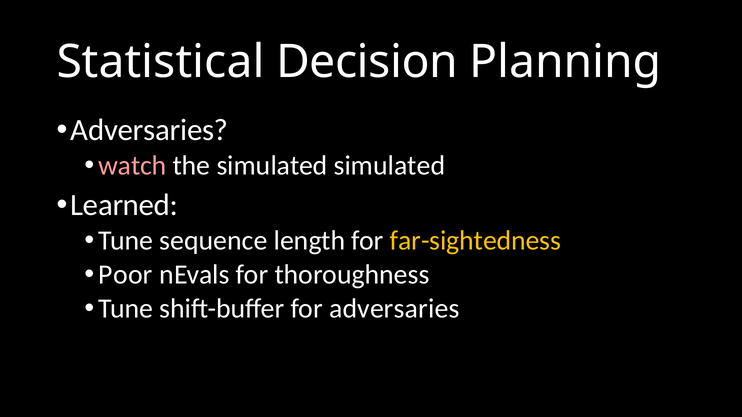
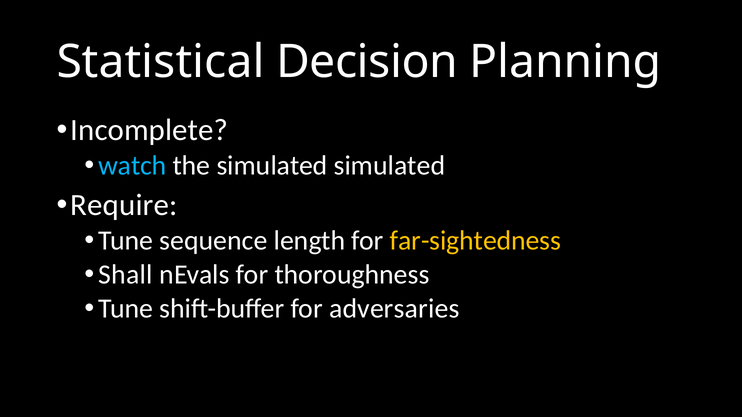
Adversaries: Adversaries -> Incomplete (149, 130)
watch colour: pink -> light blue (132, 166)
Learned: Learned -> Require (124, 205)
Poor: Poor -> Shall (126, 275)
